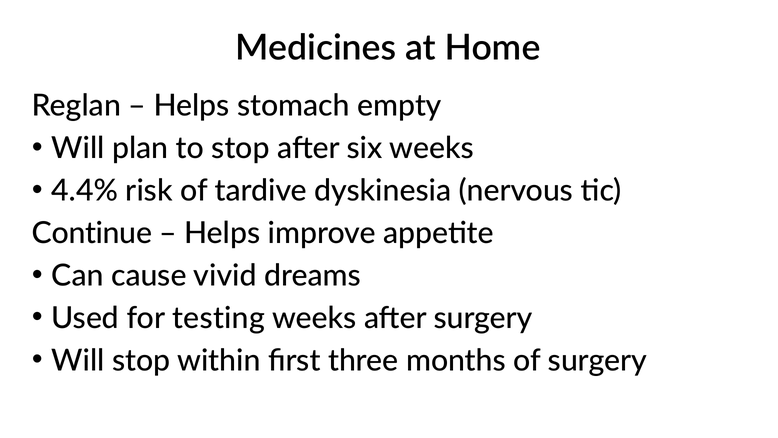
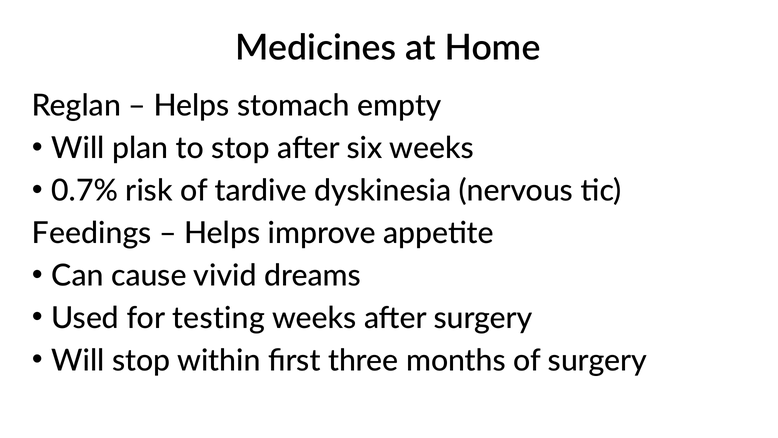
4.4%: 4.4% -> 0.7% (85, 191)
Continue: Continue -> Feedings (92, 233)
